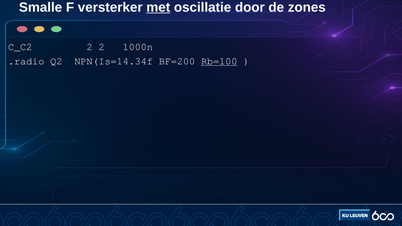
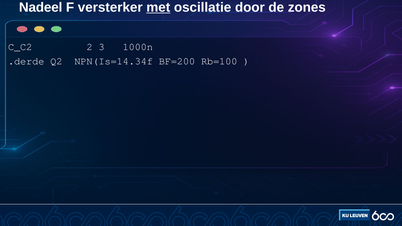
Smalle: Smalle -> Nadeel (41, 7)
2 2: 2 -> 3 (102, 47)
.radio: .radio -> .derde (26, 61)
Rb=100 underline: present -> none (219, 61)
